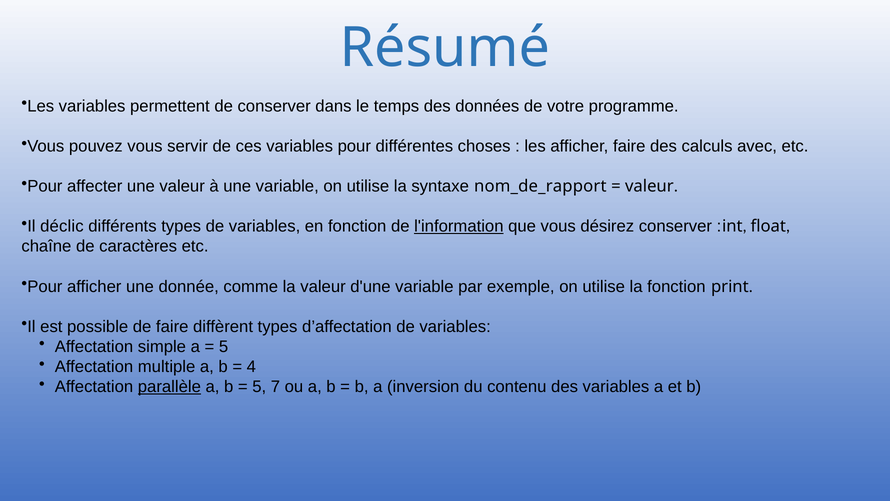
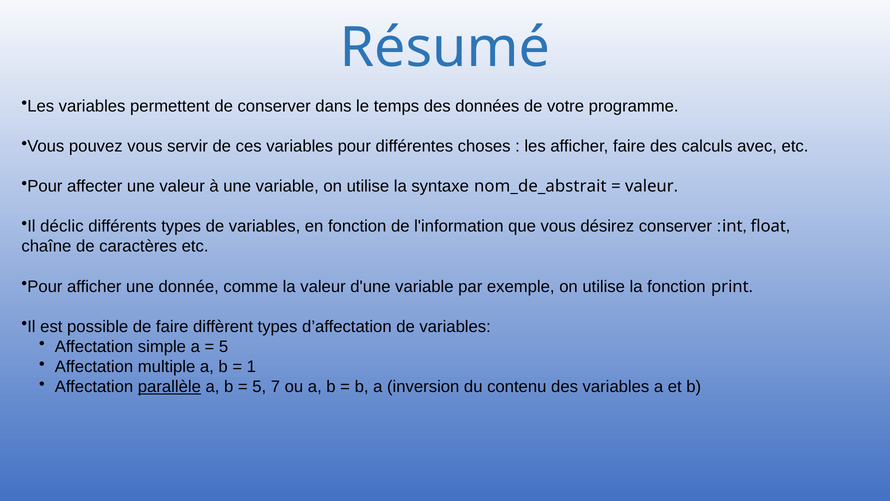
nom_de_rapport: nom_de_rapport -> nom_de_abstrait (540, 186)
l'information underline: present -> none (459, 226)
4: 4 -> 1 (251, 366)
